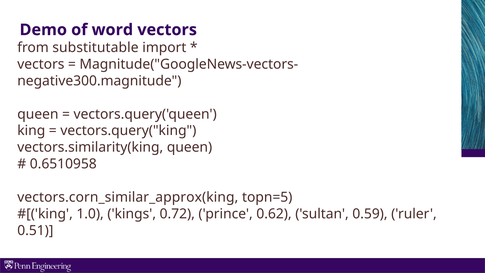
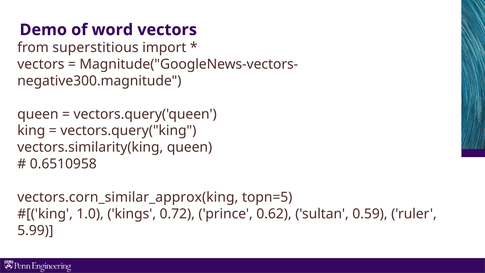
substitutable: substitutable -> superstitious (95, 48)
0.51: 0.51 -> 5.99 (35, 230)
